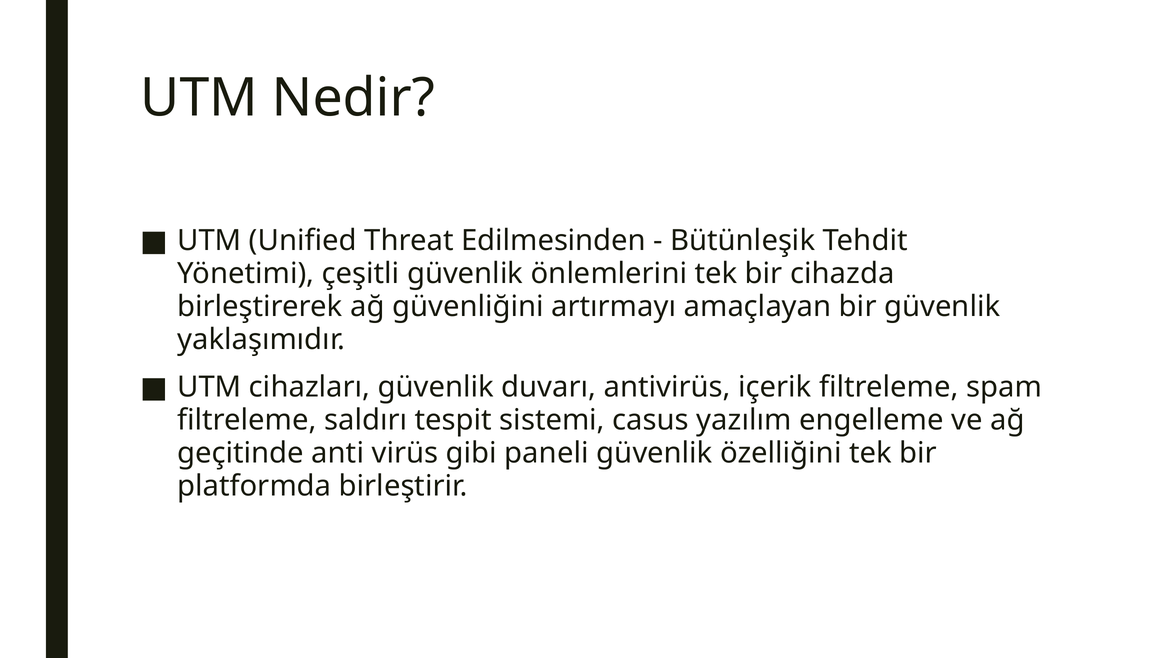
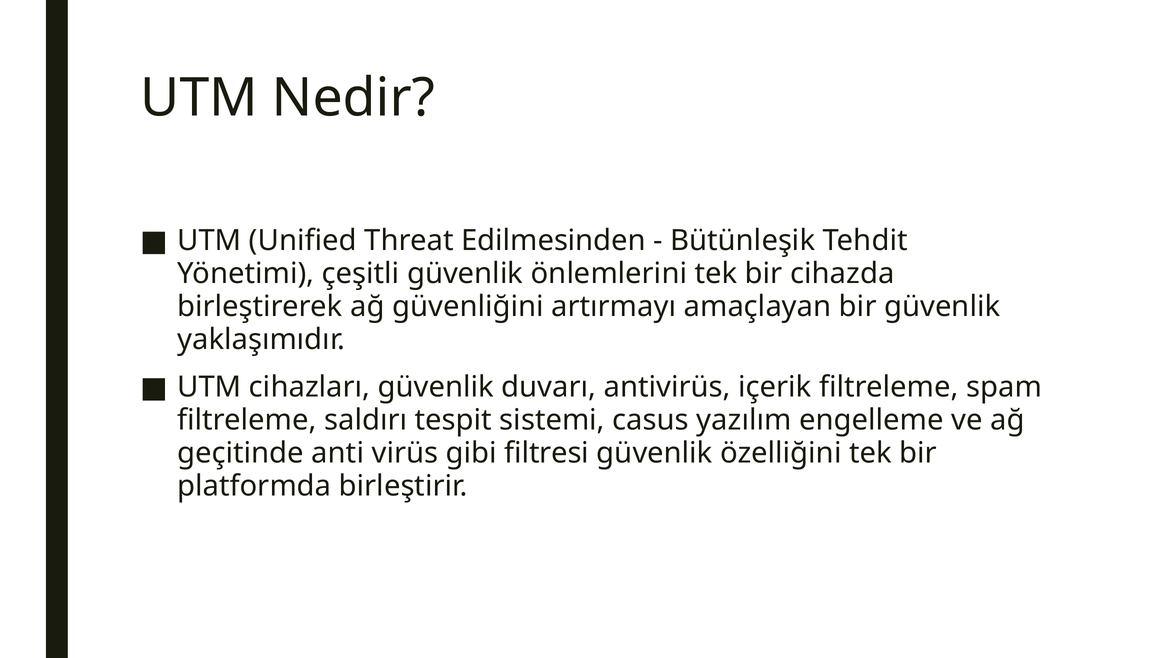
paneli: paneli -> filtresi (547, 453)
